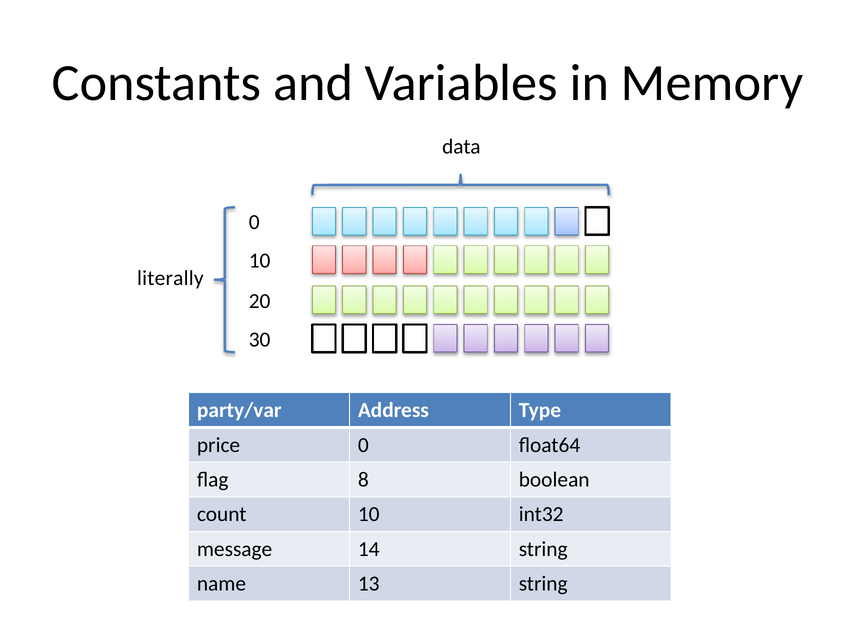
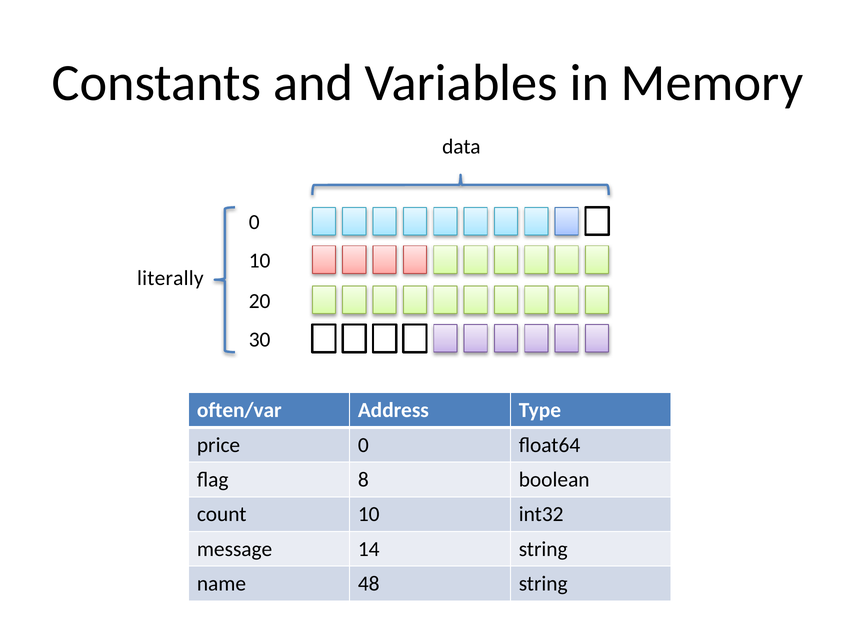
party/var: party/var -> often/var (239, 410)
13: 13 -> 48 (369, 584)
